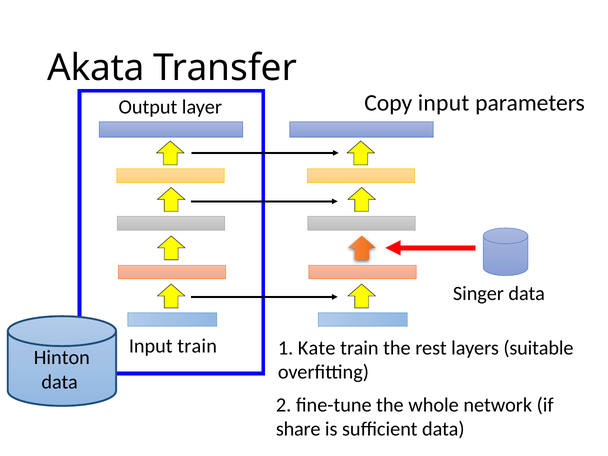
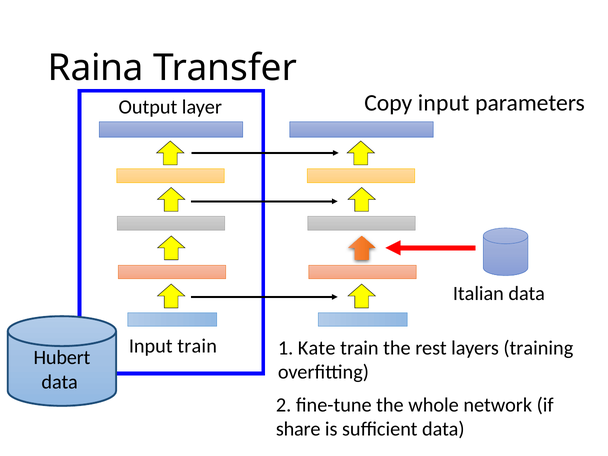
Akata: Akata -> Raina (96, 68)
Singer: Singer -> Italian (478, 294)
suitable: suitable -> training (538, 348)
Hinton: Hinton -> Hubert (62, 358)
